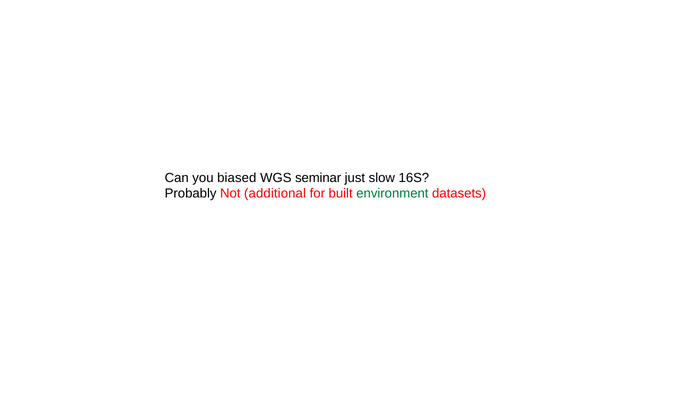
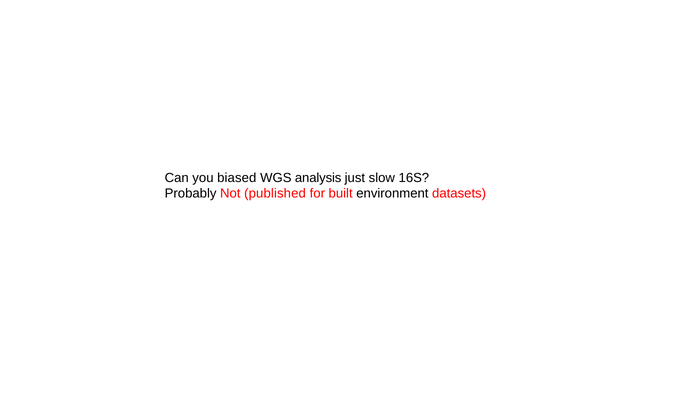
seminar: seminar -> analysis (318, 178)
additional: additional -> published (275, 193)
environment colour: green -> black (392, 193)
